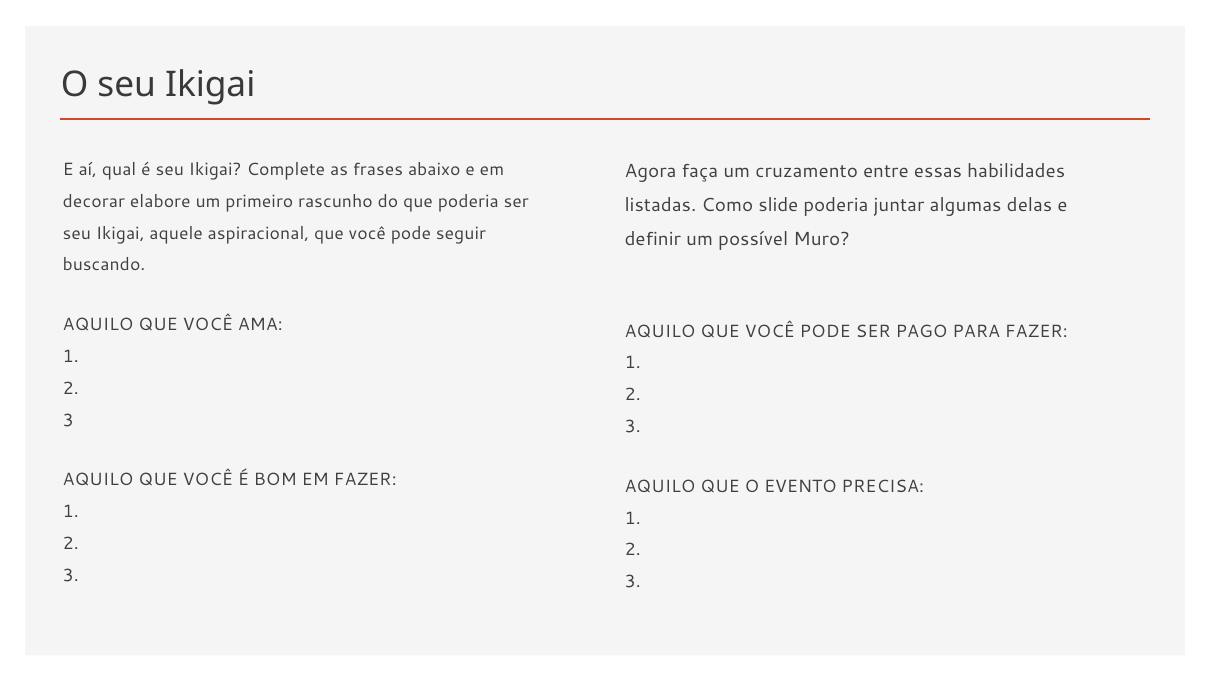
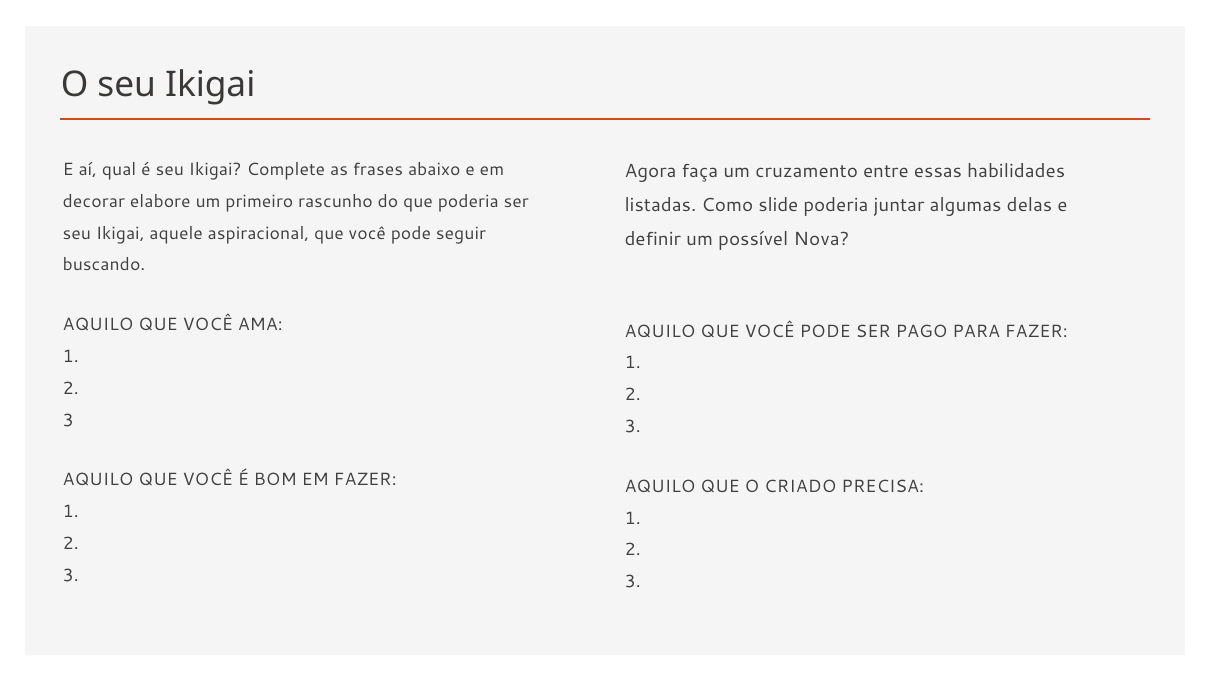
Muro: Muro -> Nova (822, 239)
EVENTO: EVENTO -> CRIADO (800, 486)
